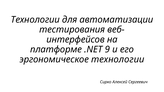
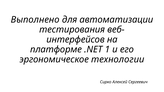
Технологии: Технологии -> Выполнено (35, 20)
9: 9 -> 1 (107, 50)
